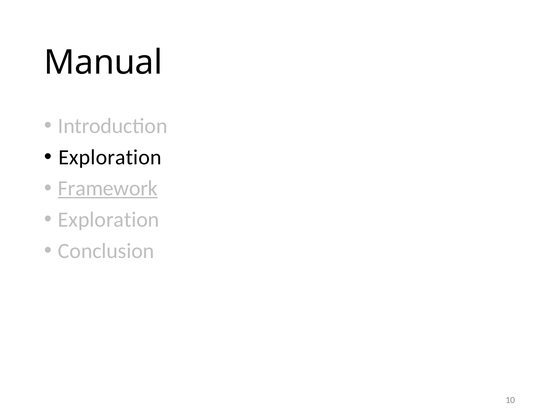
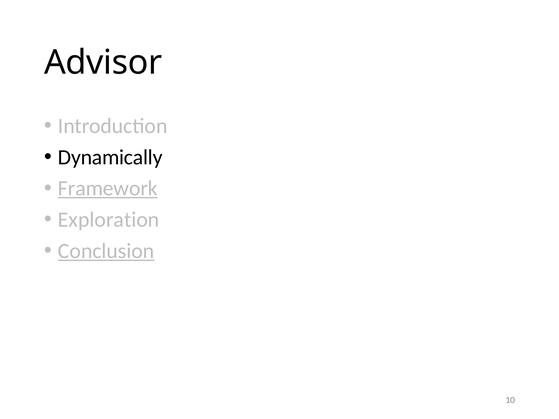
Manual: Manual -> Advisor (103, 63)
Exploration: Exploration -> Dynamically (110, 157)
Conclusion underline: none -> present (106, 251)
